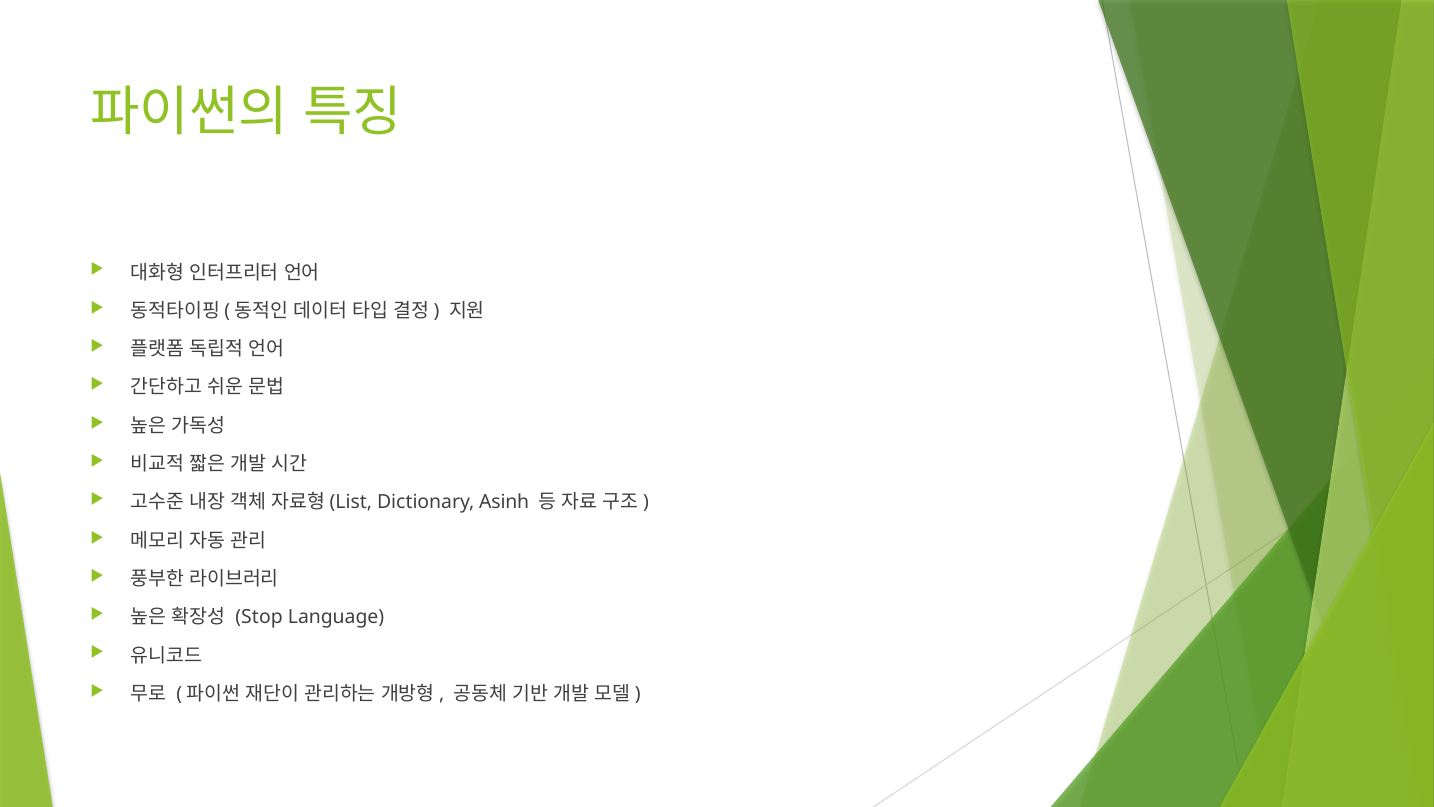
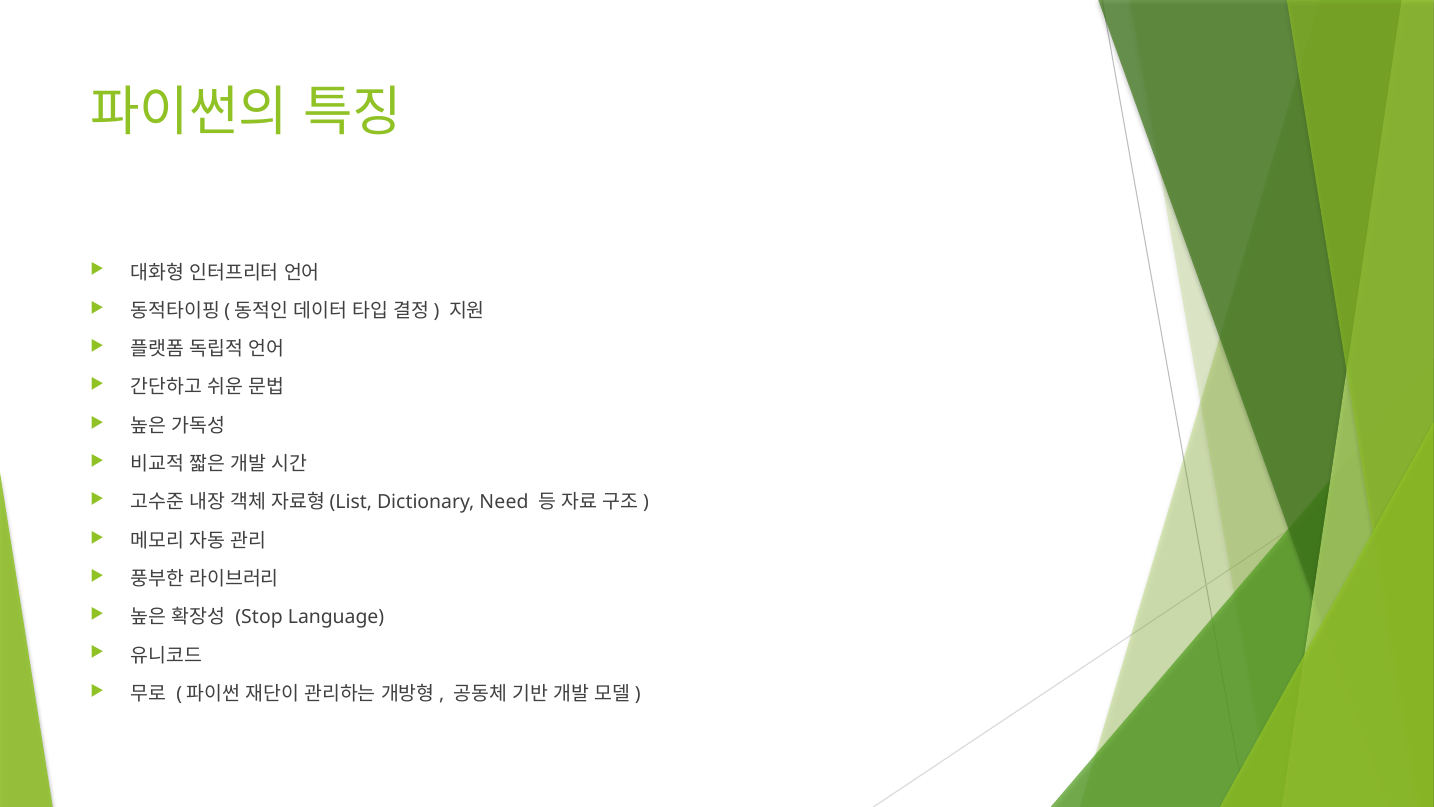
Asinh: Asinh -> Need (504, 502)
